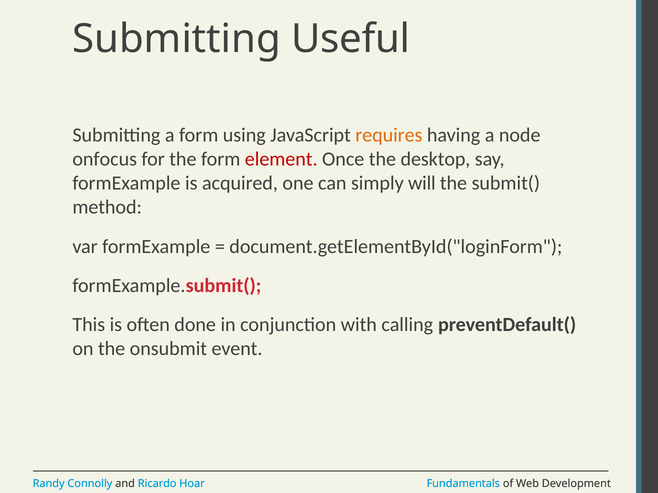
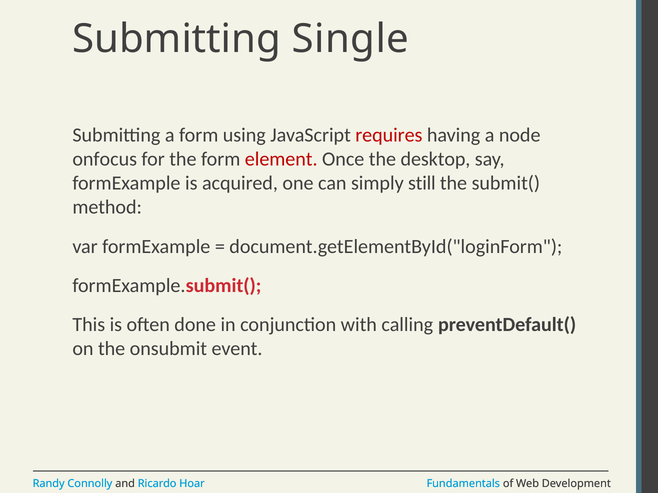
Useful: Useful -> Single (350, 39)
requires colour: orange -> red (389, 135)
will: will -> still (422, 183)
